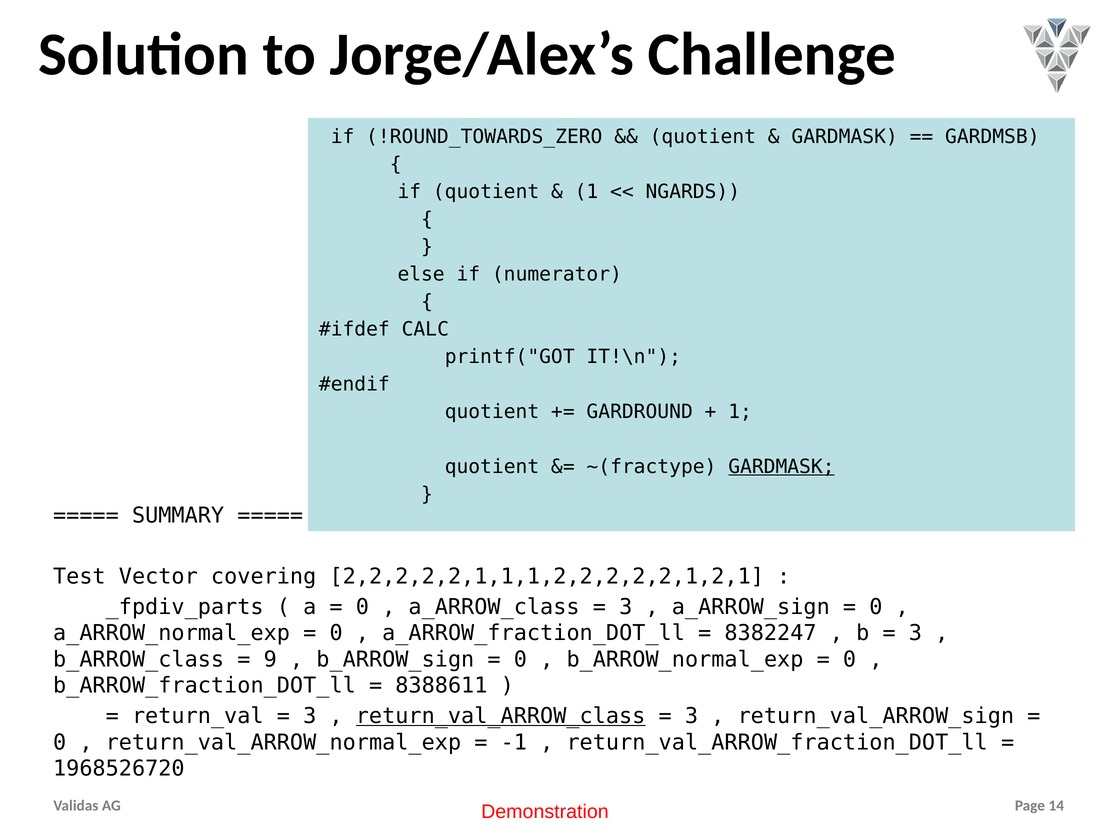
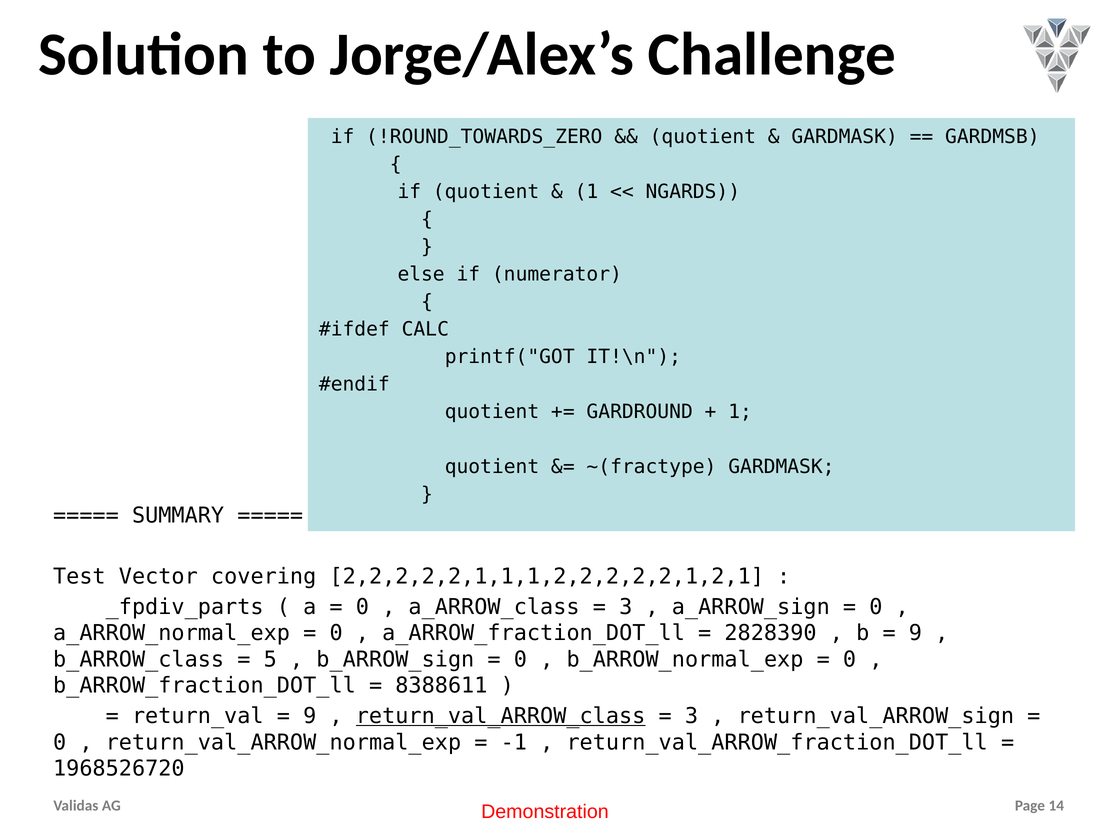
GARDMASK underline: present -> none (781, 466)
8382247: 8382247 -> 2828390 (771, 633)
3: 3 -> 9 (915, 633)
9: 9 -> 5 (270, 659)
3: 3 -> 9 (310, 716)
